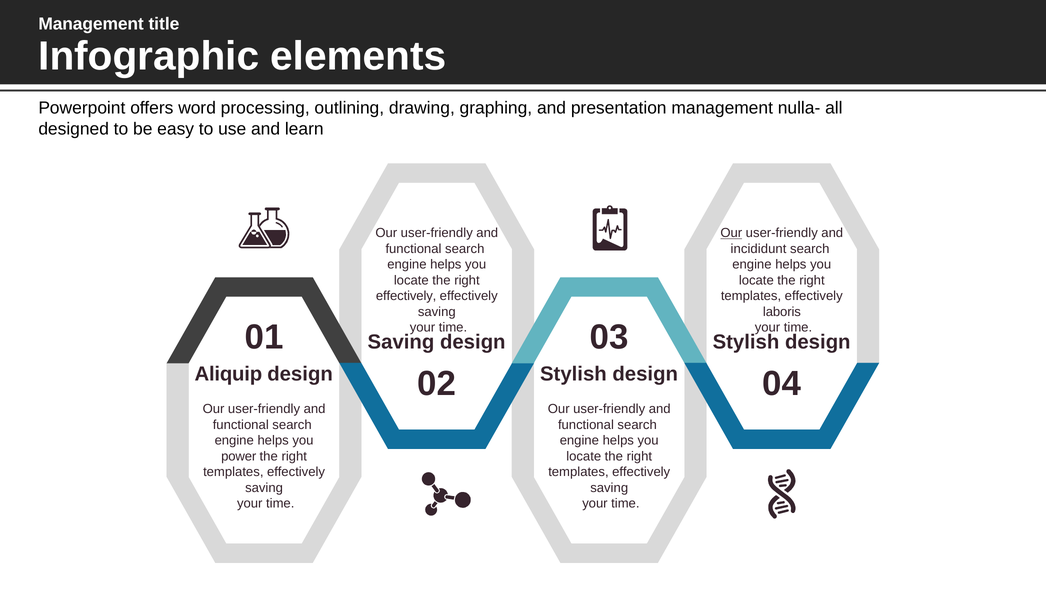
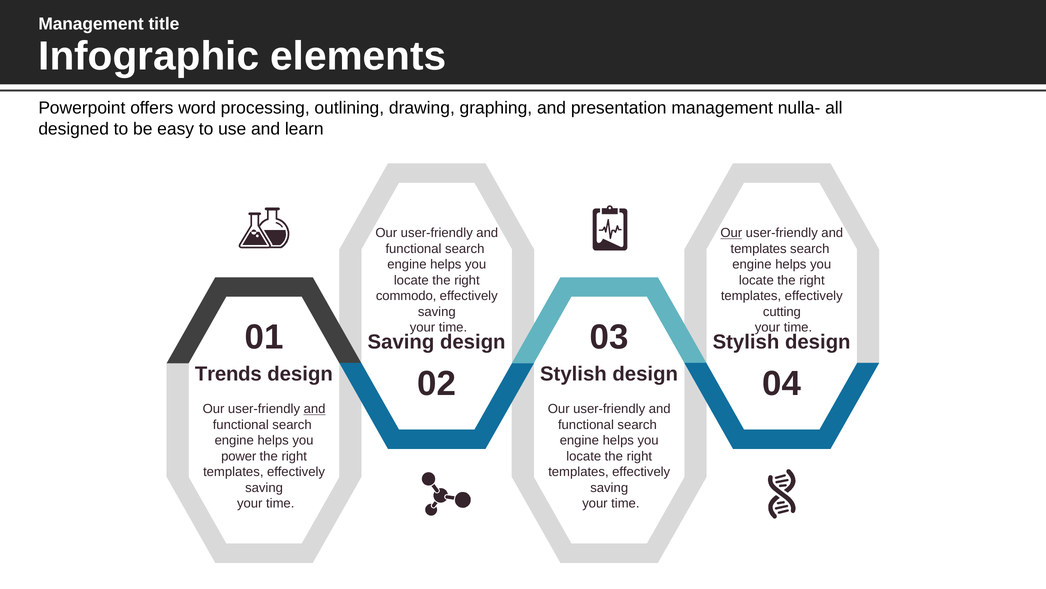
incididunt: incididunt -> templates (759, 249)
effectively: effectively -> commodo (406, 296)
laboris: laboris -> cutting (782, 312)
Aliquip: Aliquip -> Trends (228, 374)
and underline: none -> present (315, 409)
